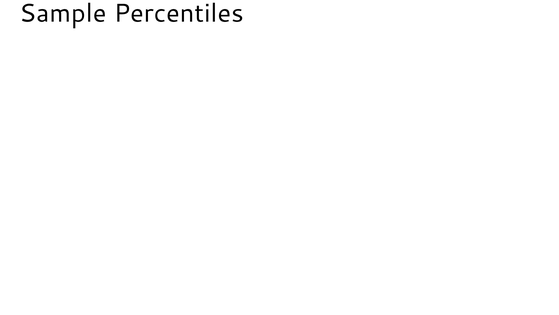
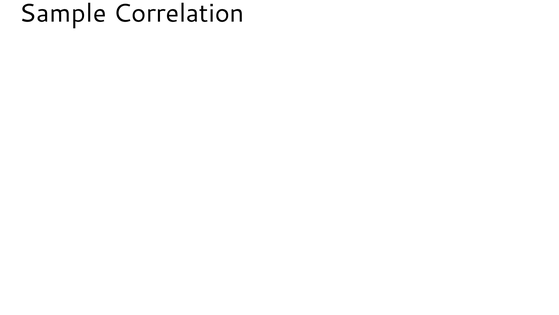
Percentiles: Percentiles -> Correlation (179, 13)
